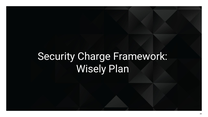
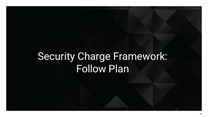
Wisely: Wisely -> Follow (91, 69)
